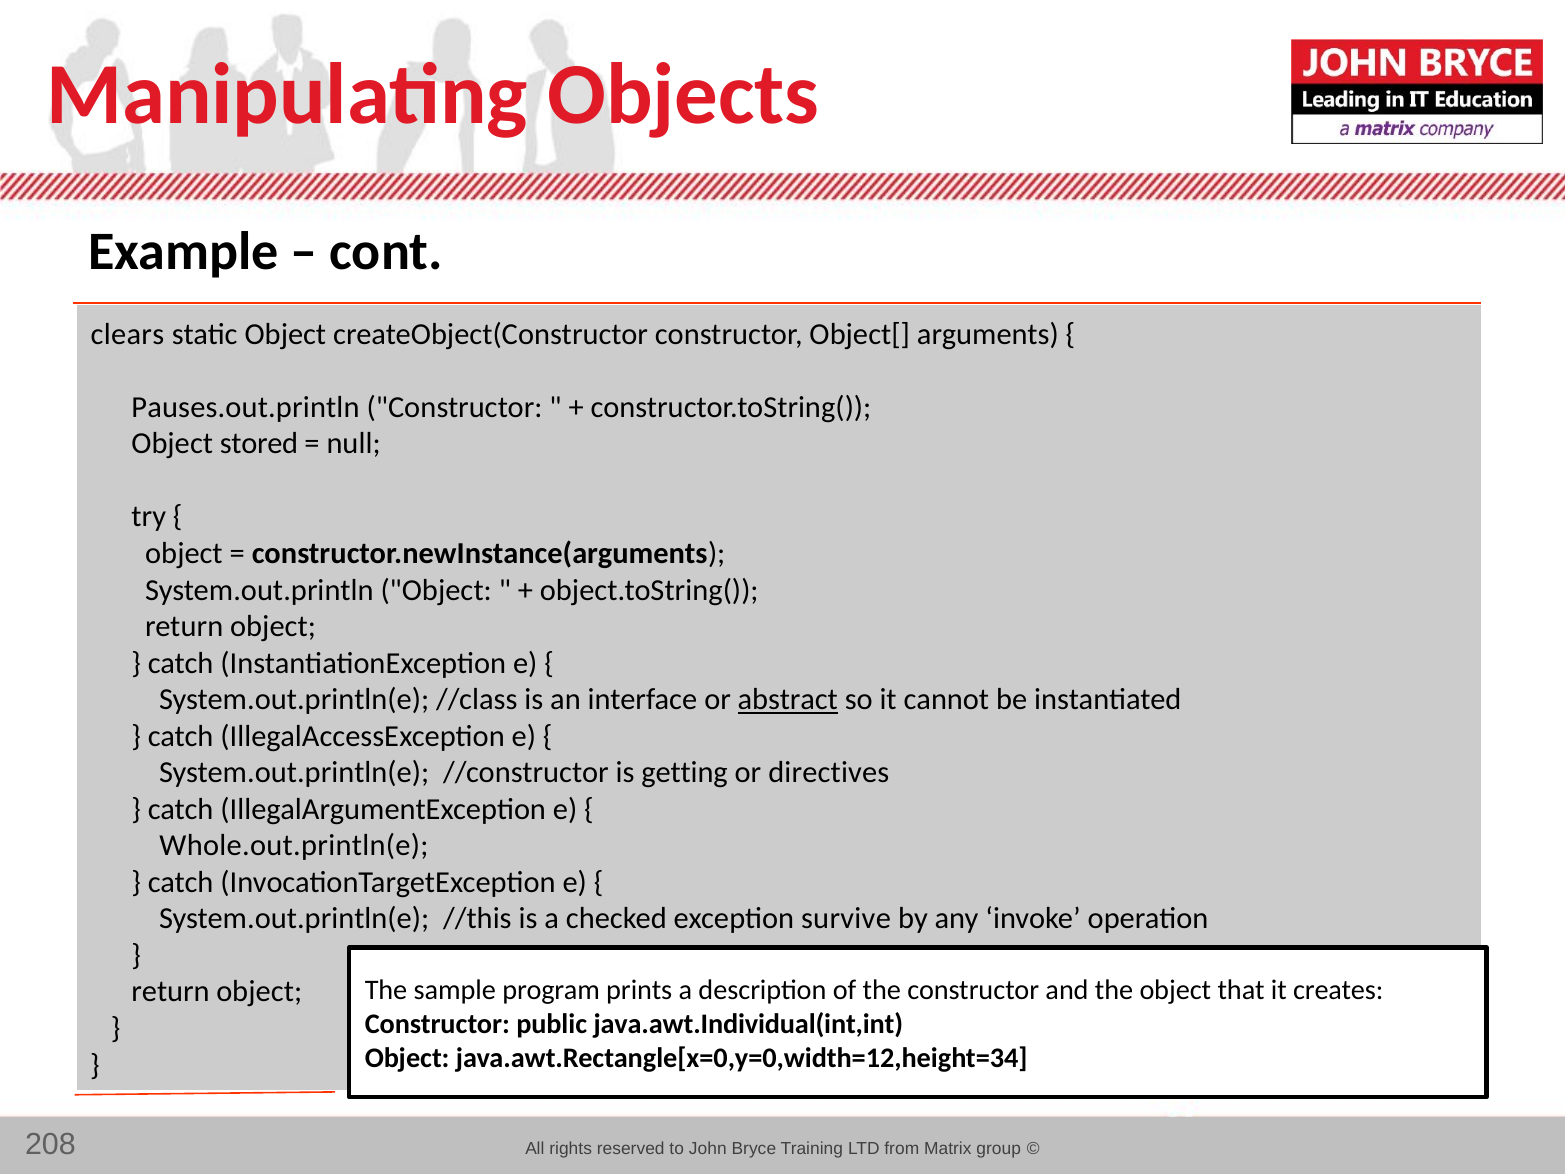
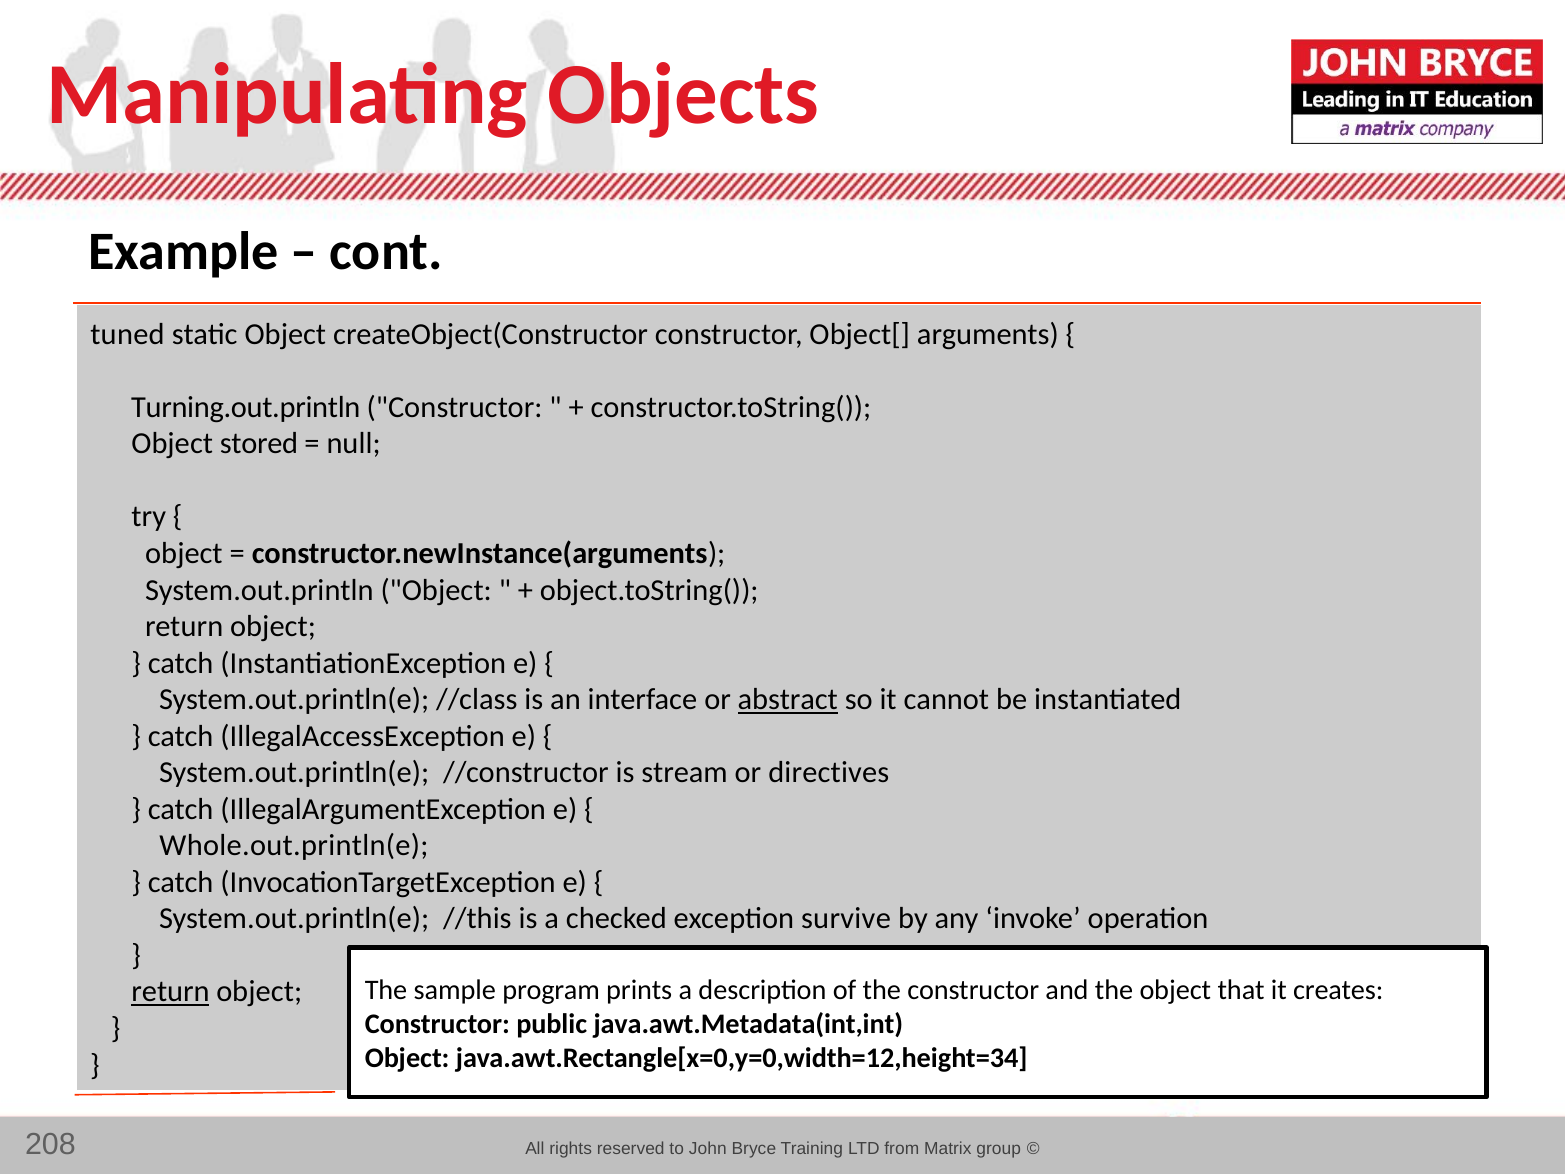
clears: clears -> tuned (127, 334)
Pauses.out.println: Pauses.out.println -> Turning.out.println (246, 407)
getting: getting -> stream (685, 773)
return underline: none -> present (170, 992)
java.awt.Individual(int,int: java.awt.Individual(int,int -> java.awt.Metadata(int,int (748, 1024)
